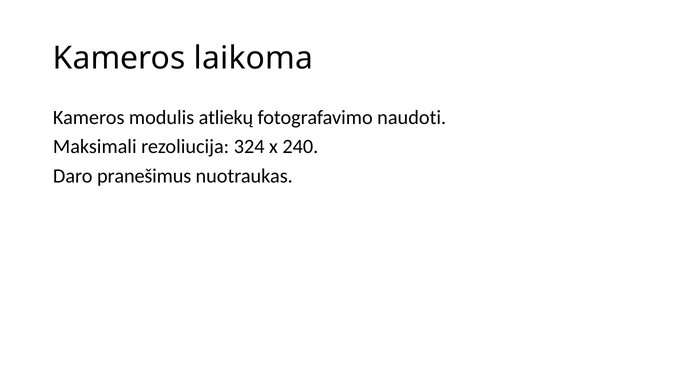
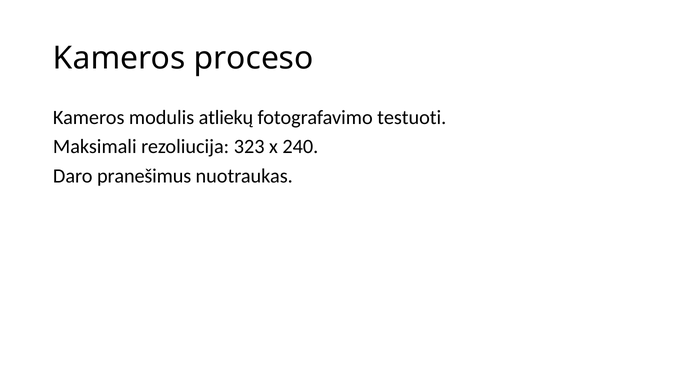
laikoma: laikoma -> proceso (254, 58)
naudoti: naudoti -> testuoti (412, 118)
324: 324 -> 323 (249, 147)
